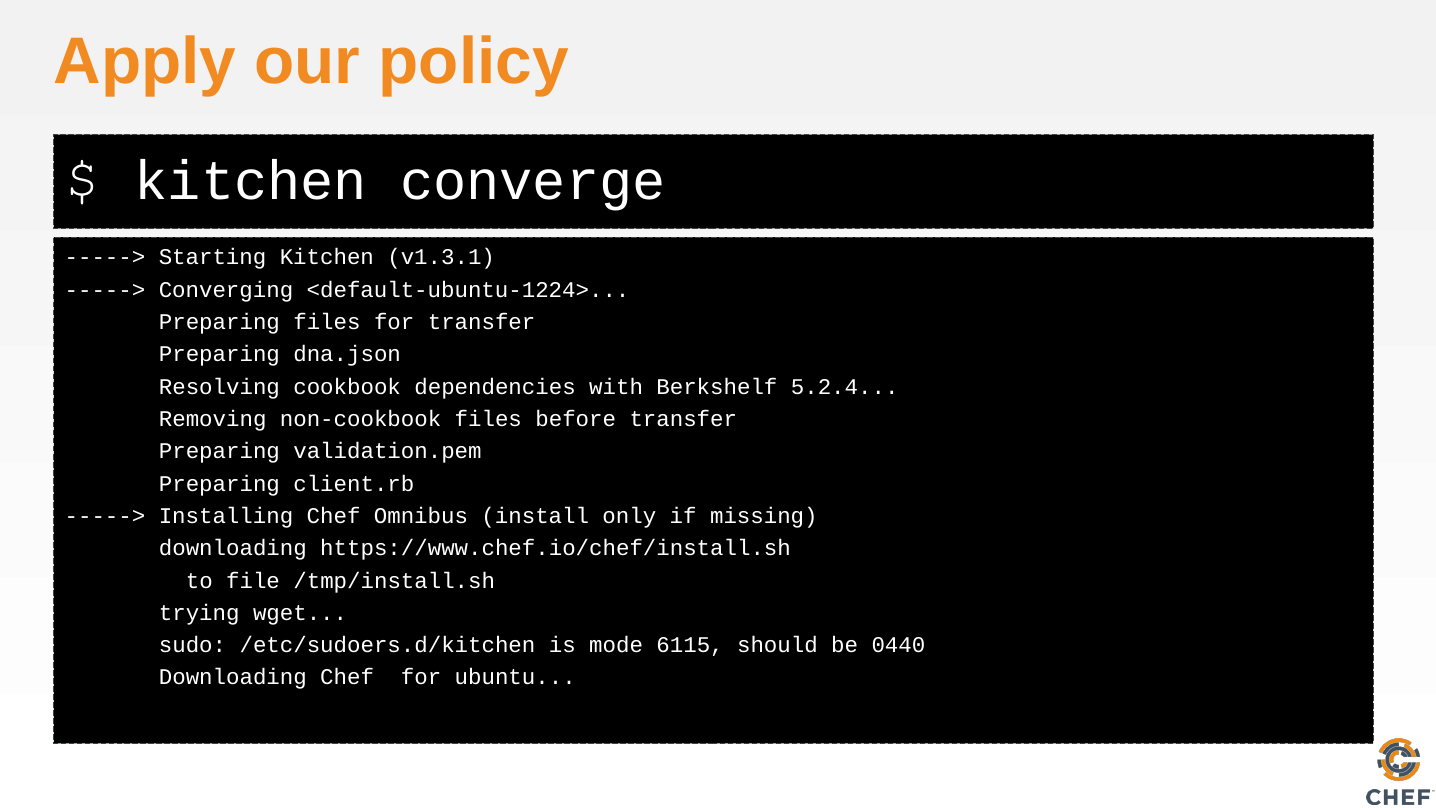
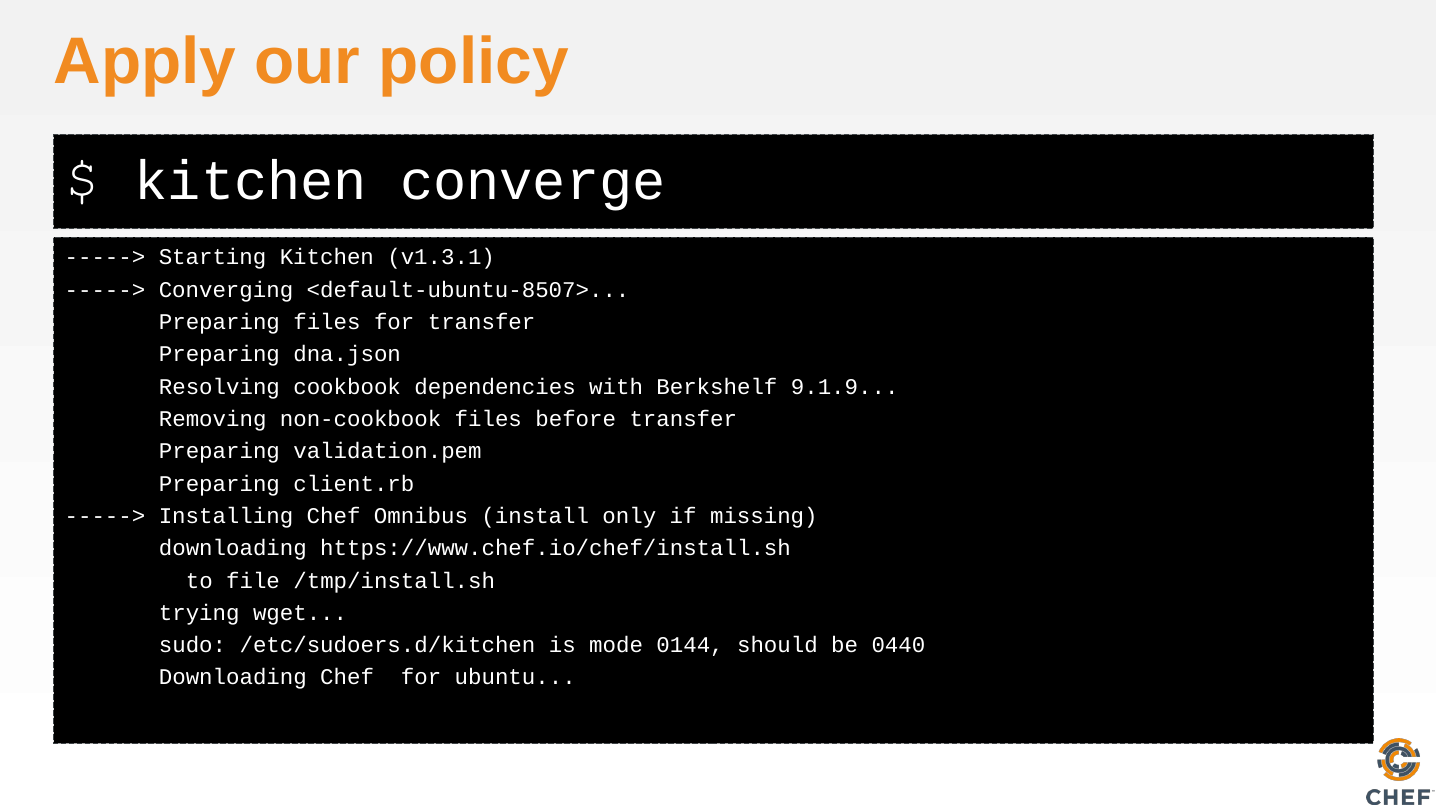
<default-ubuntu-1224>: <default-ubuntu-1224> -> <default-ubuntu-8507> (468, 290)
5.2.4: 5.2.4 -> 9.1.9 (845, 387)
6115: 6115 -> 0144 (690, 645)
